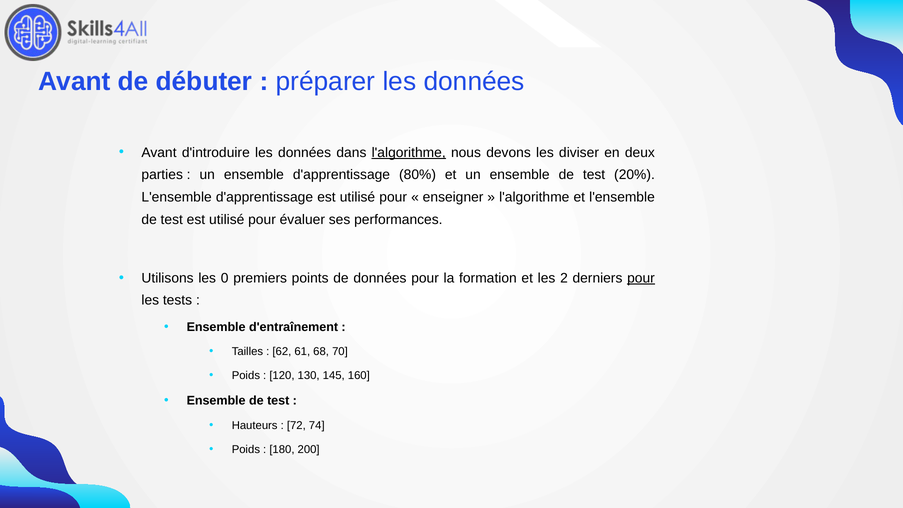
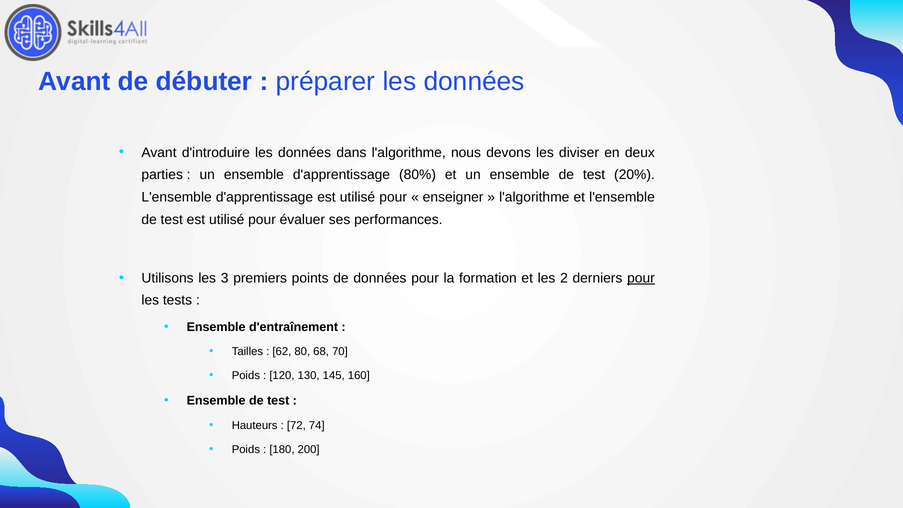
l'algorithme underline: present -> none (409, 153)
0: 0 -> 3 (225, 278)
61: 61 -> 80 (302, 352)
